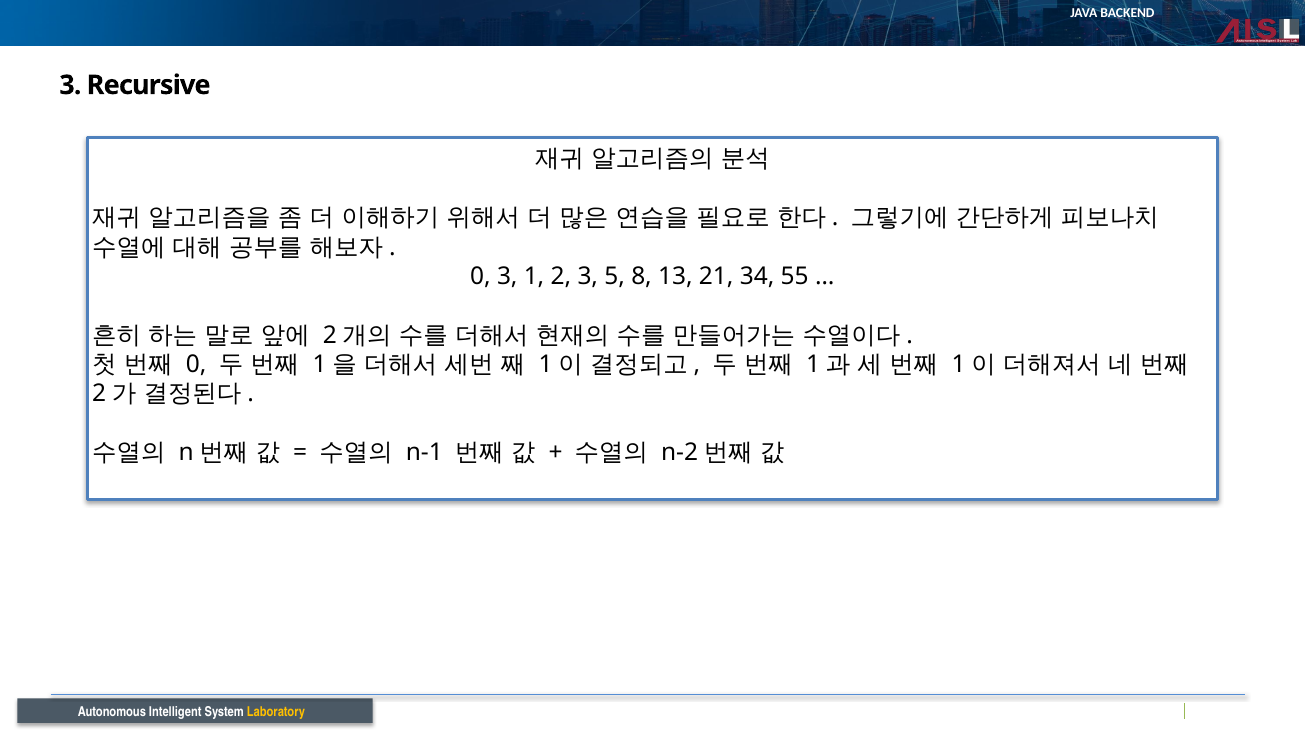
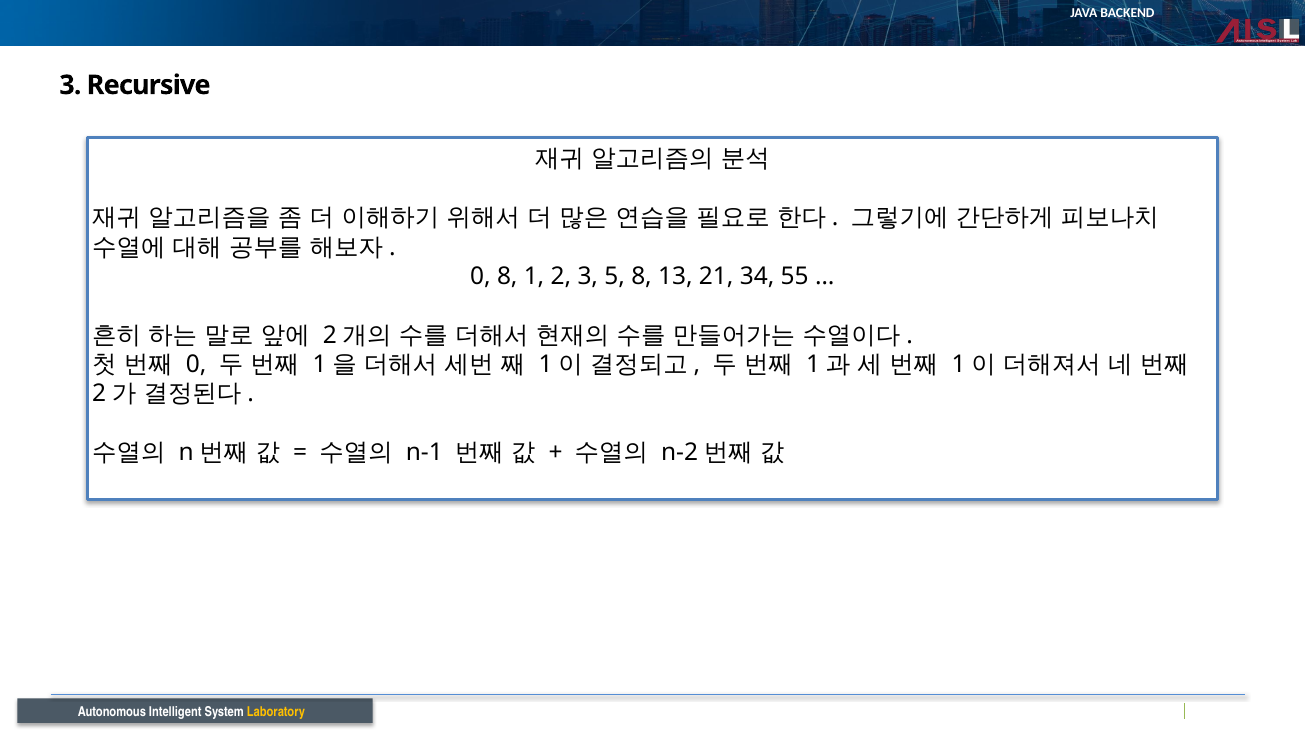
0 3: 3 -> 8 (507, 276)
